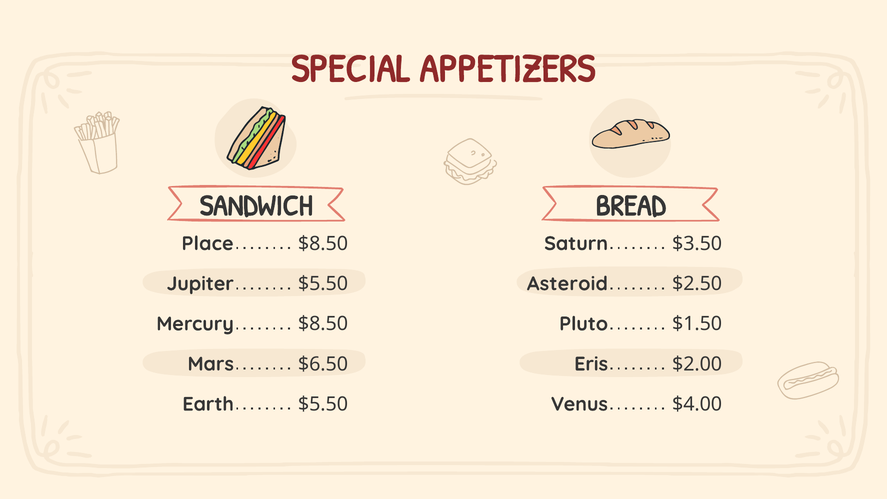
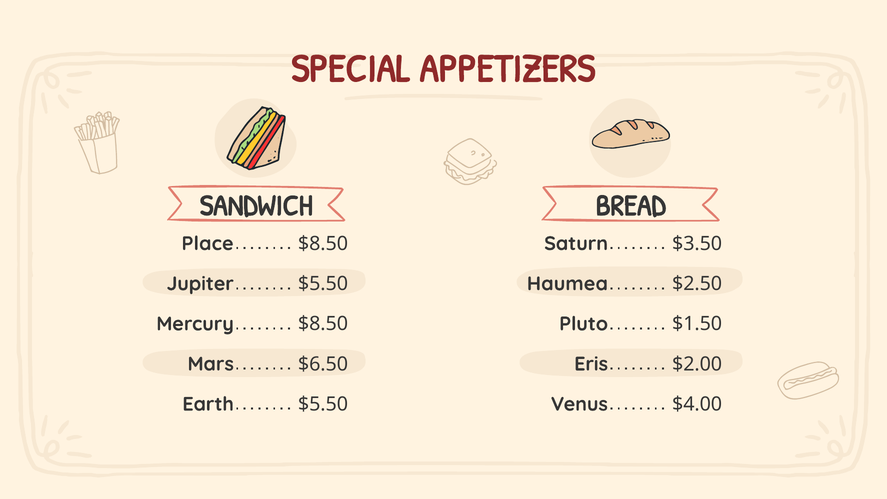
Asteroid: Asteroid -> Haumea (567, 284)
